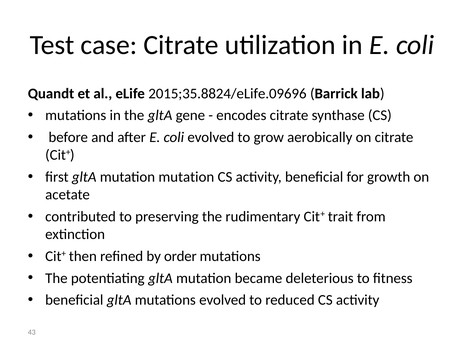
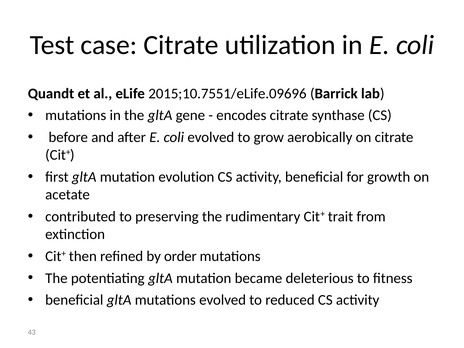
2015;35.8824/eLife.09696: 2015;35.8824/eLife.09696 -> 2015;10.7551/eLife.09696 (227, 93)
mutation mutation: mutation -> evolution (186, 177)
